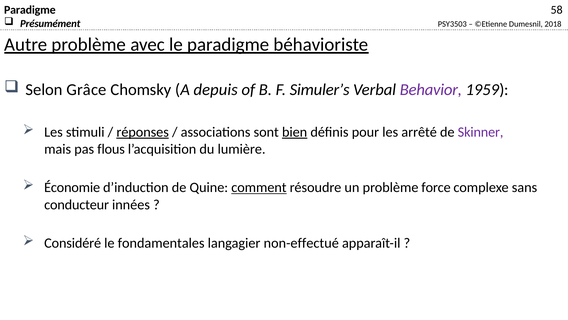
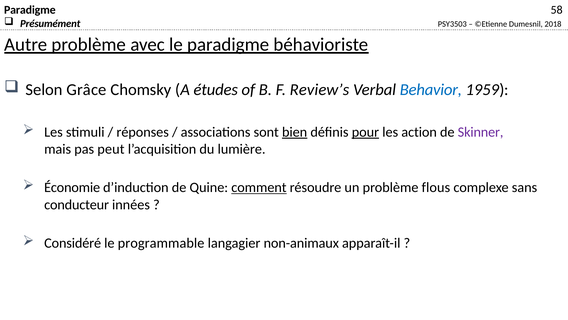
depuis: depuis -> études (216, 89)
Simuler’s: Simuler’s -> Review’s (319, 89)
Behavior colour: purple -> blue (431, 89)
réponses underline: present -> none (143, 132)
pour underline: none -> present (365, 132)
arrêté: arrêté -> action (419, 132)
flous: flous -> peut (111, 149)
force: force -> flous (436, 187)
fondamentales: fondamentales -> programmable (161, 243)
non-effectué: non-effectué -> non-animaux (301, 243)
